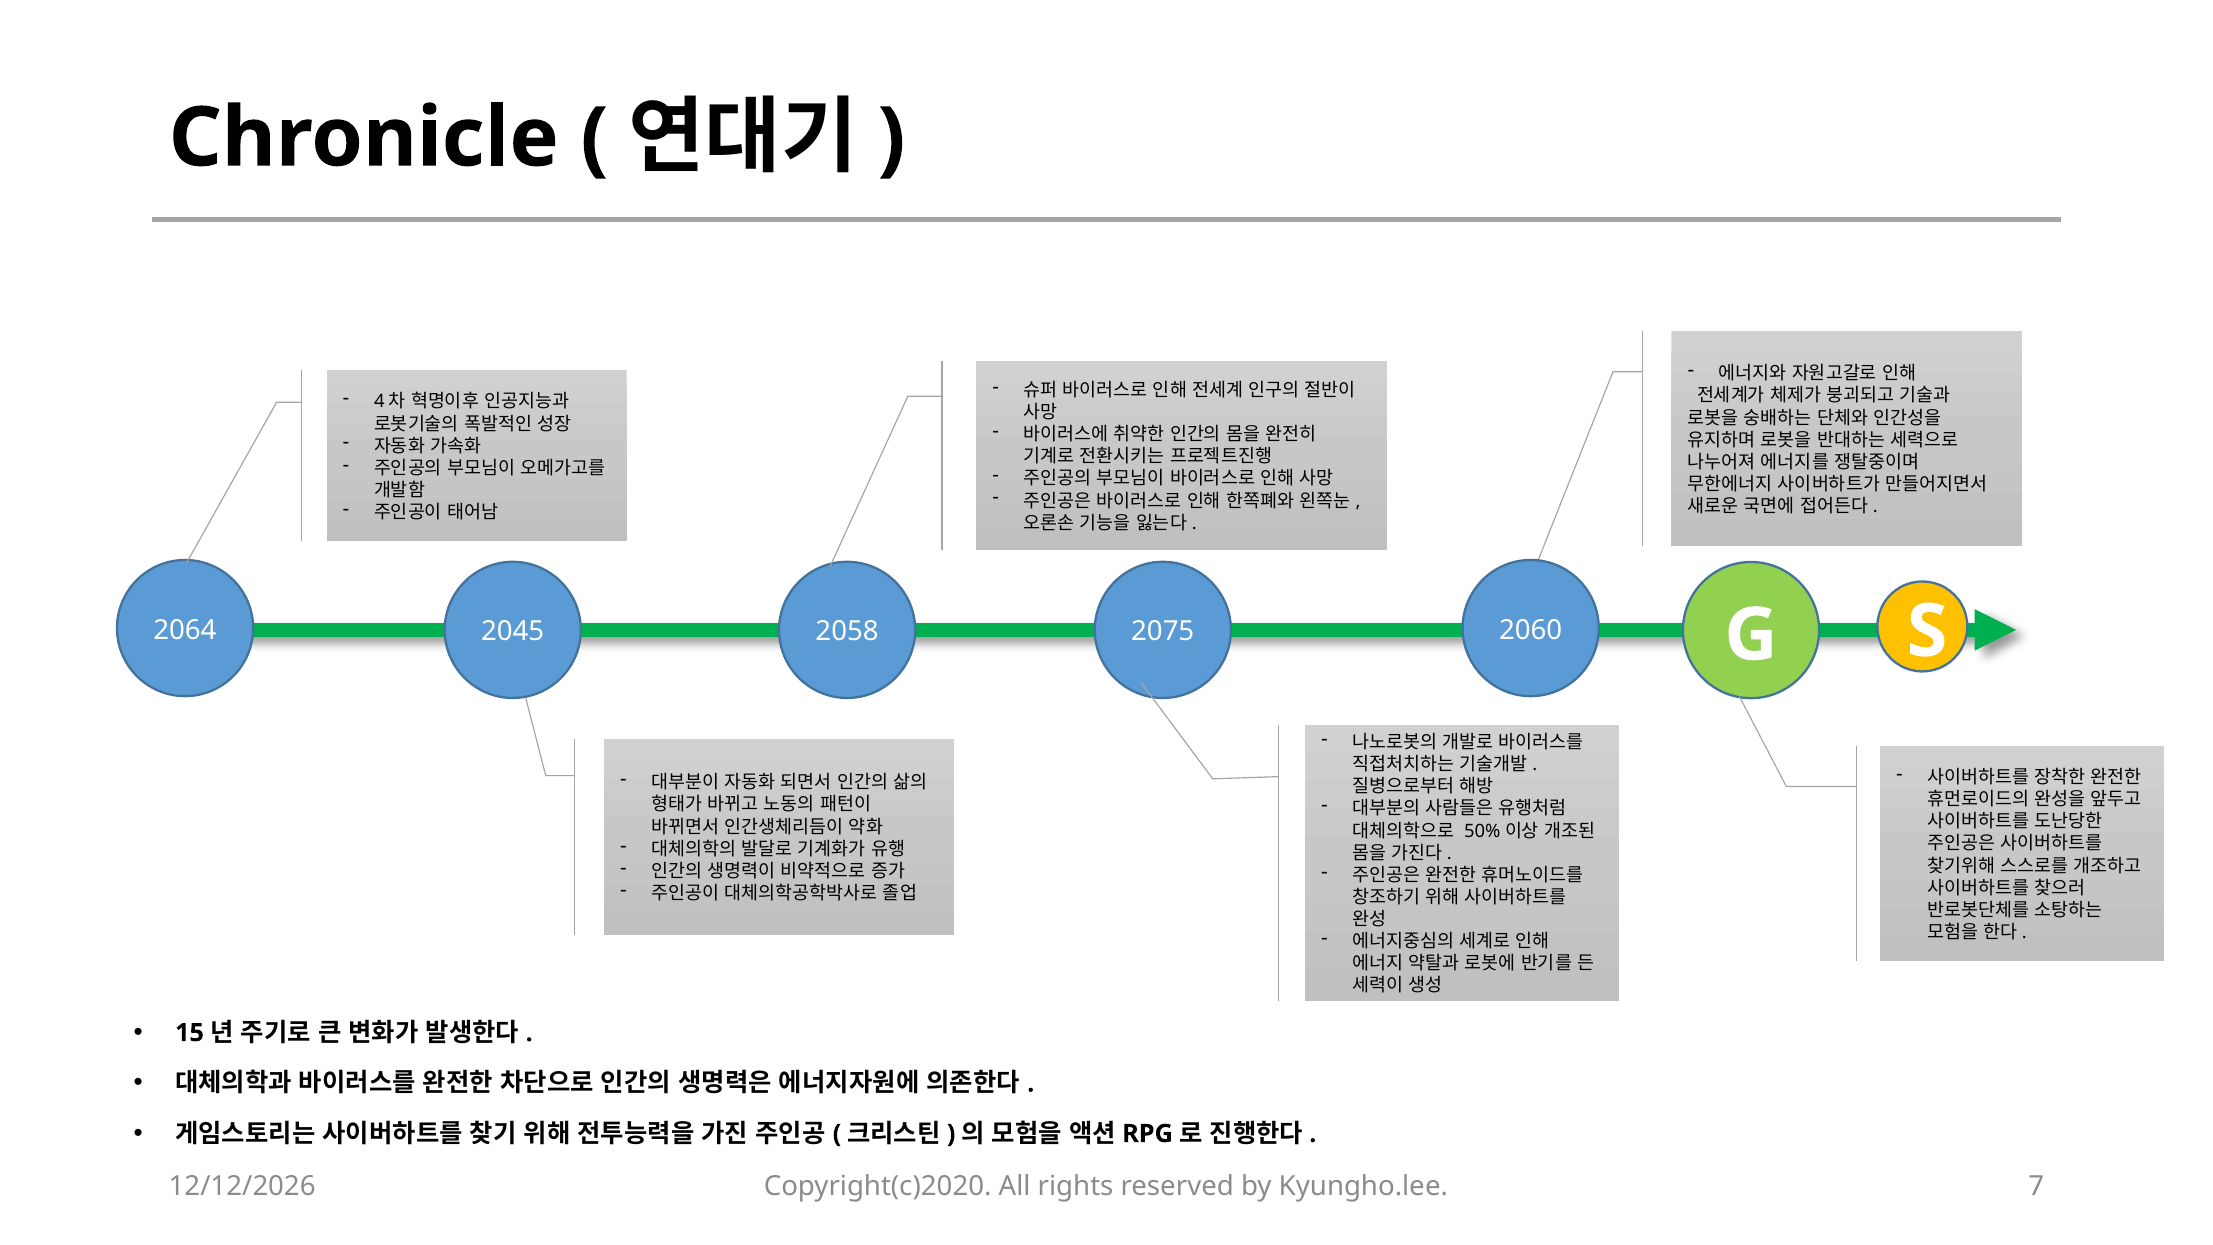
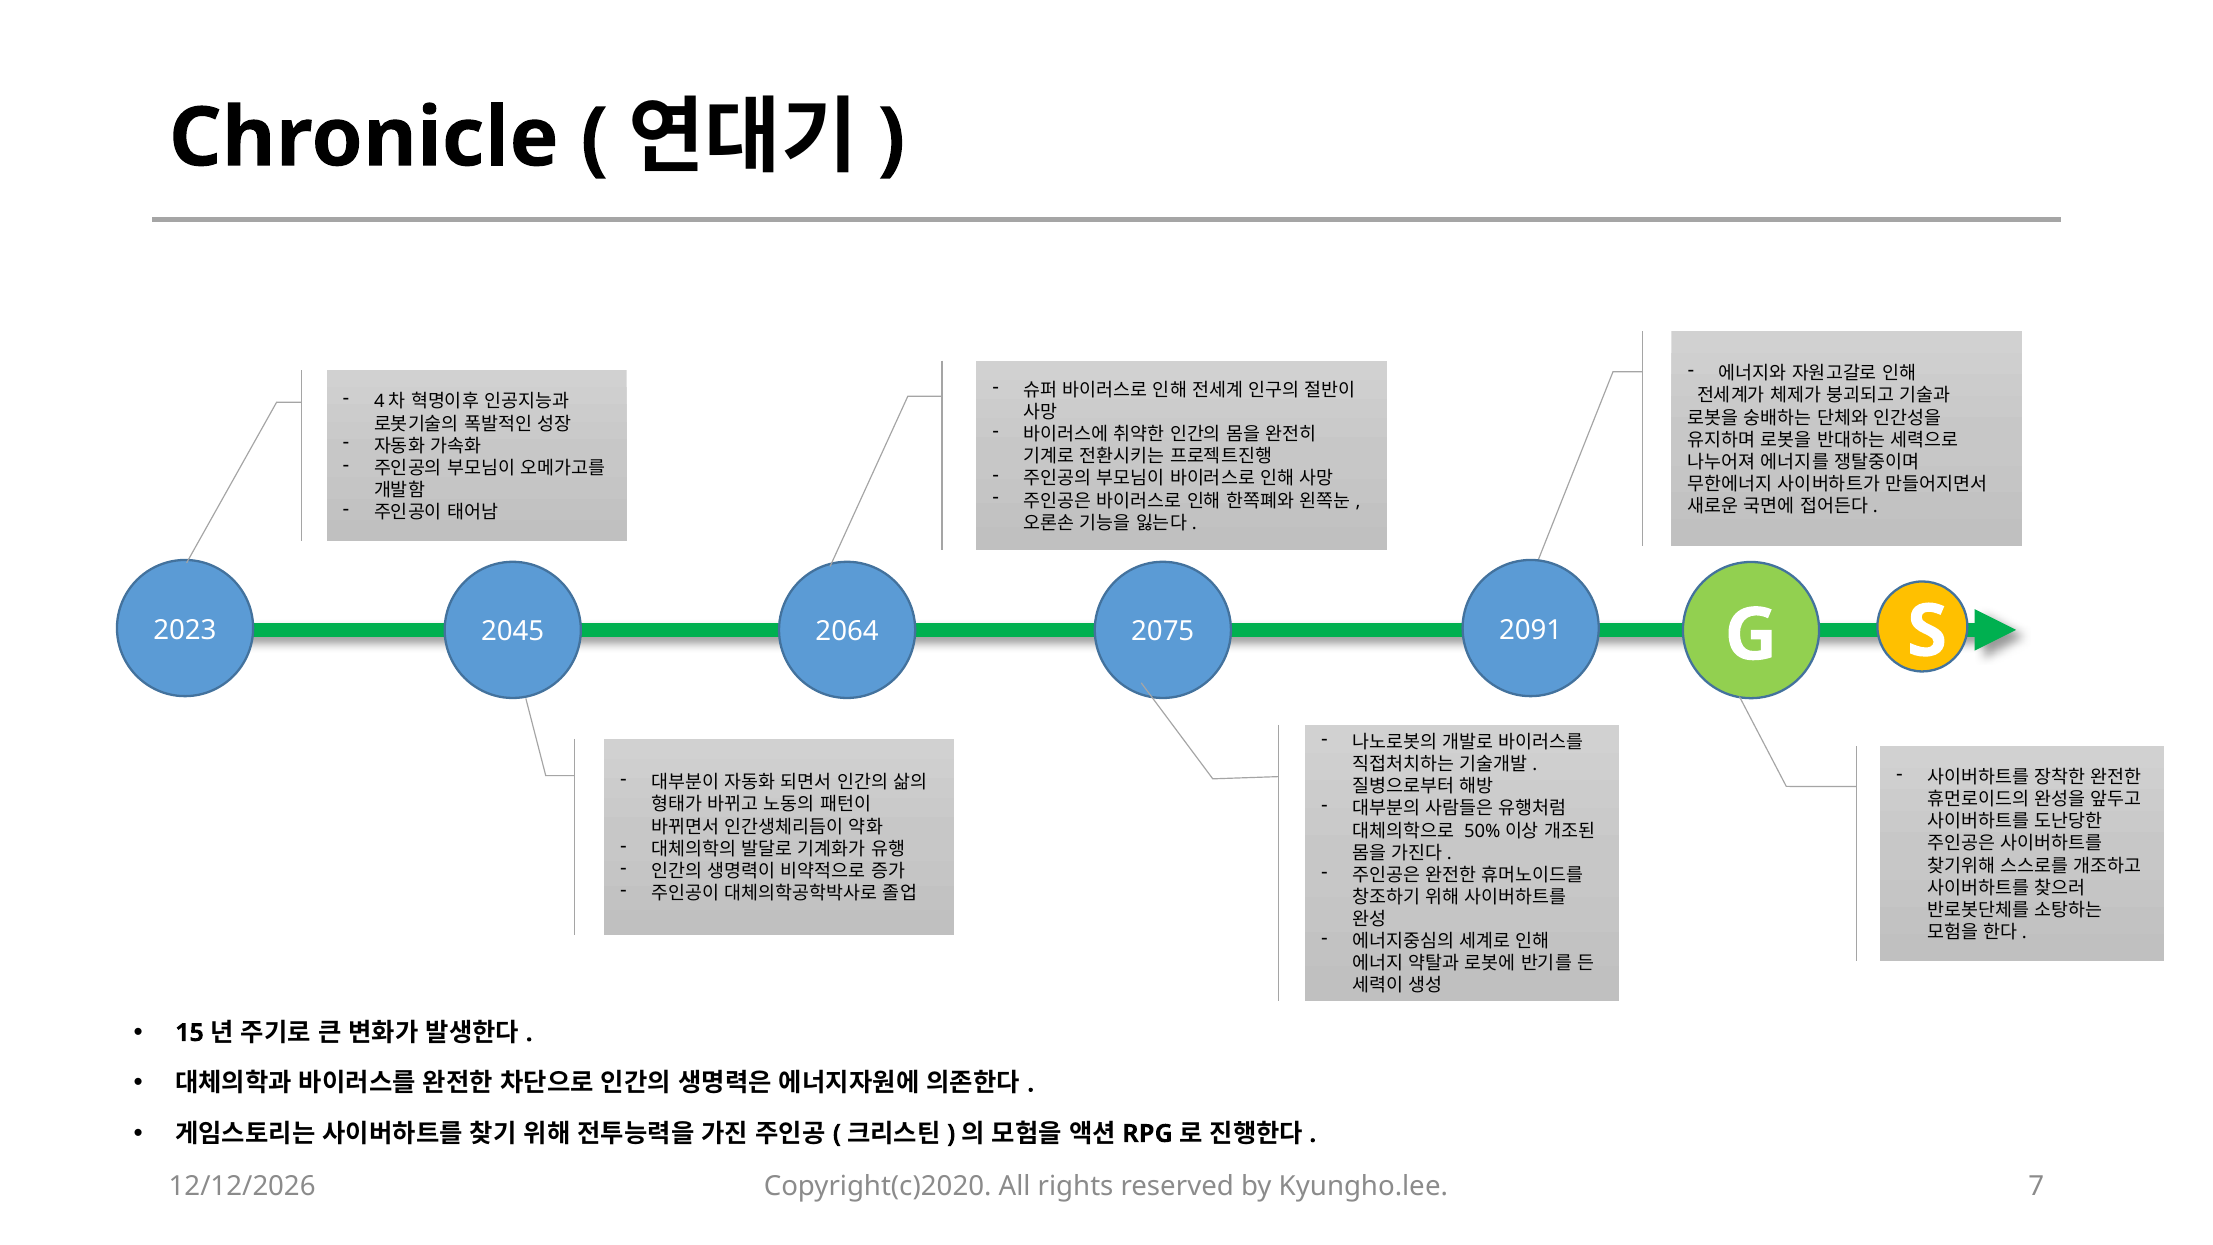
2064: 2064 -> 2023 (185, 630)
2058: 2058 -> 2064 (847, 632)
2060: 2060 -> 2091 (1531, 630)
